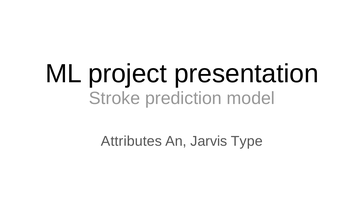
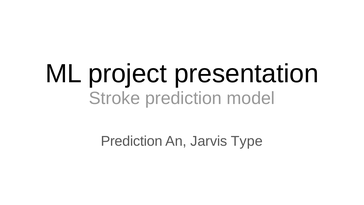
Attributes: Attributes -> Prediction (132, 141)
